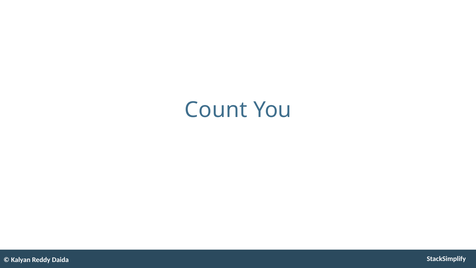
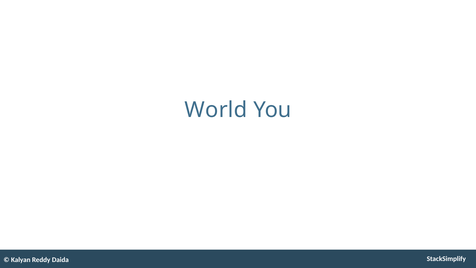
Count: Count -> World (216, 110)
